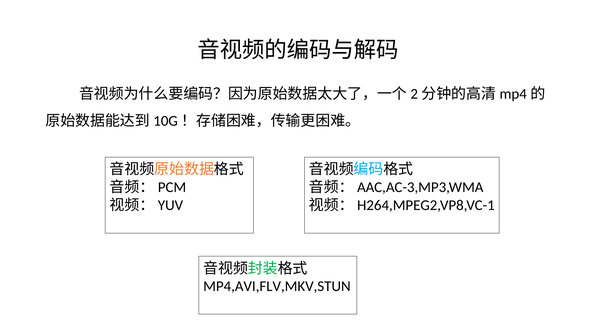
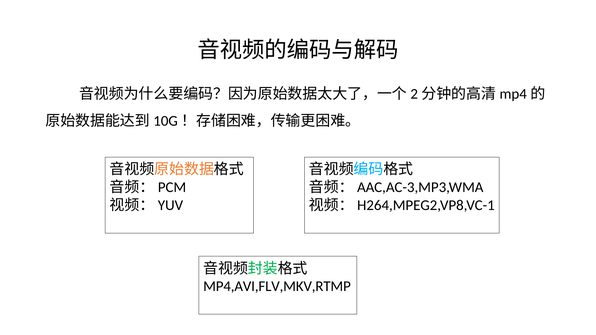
MP4,AVI,FLV,MKV,STUN: MP4,AVI,FLV,MKV,STUN -> MP4,AVI,FLV,MKV,RTMP (277, 287)
